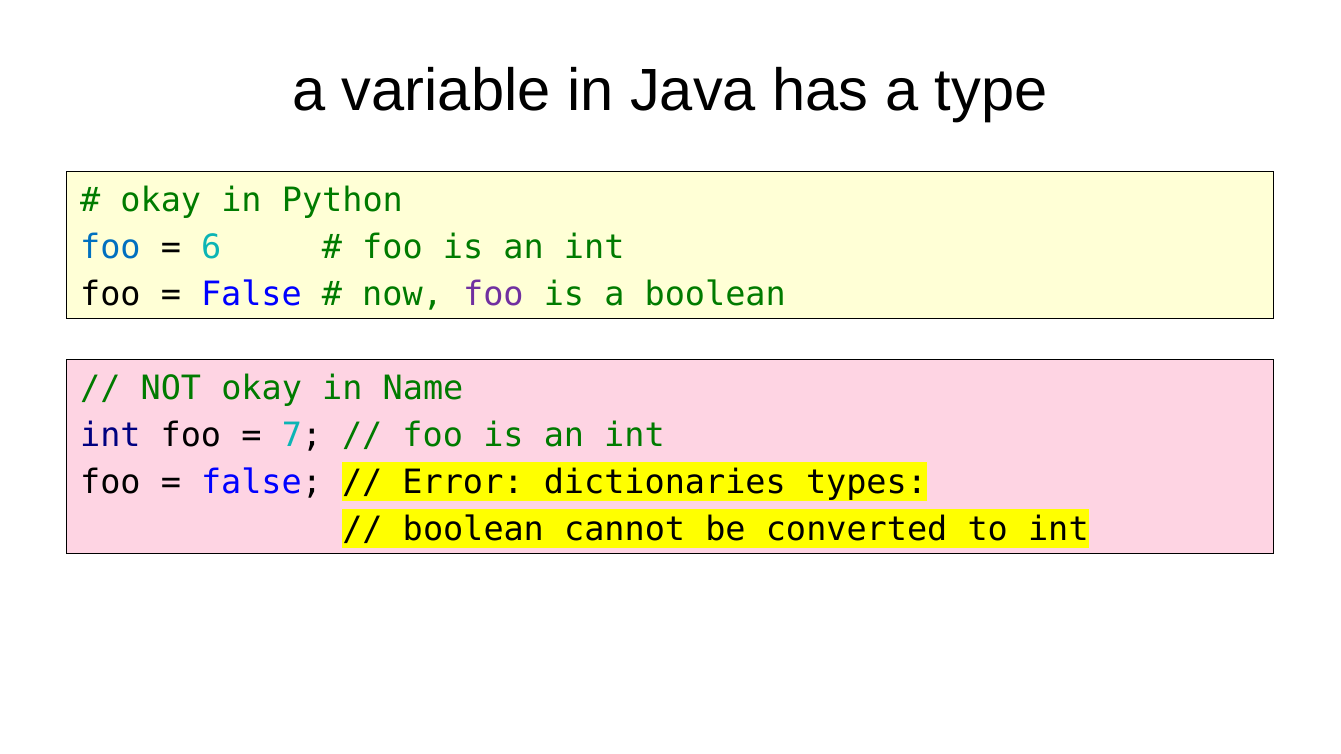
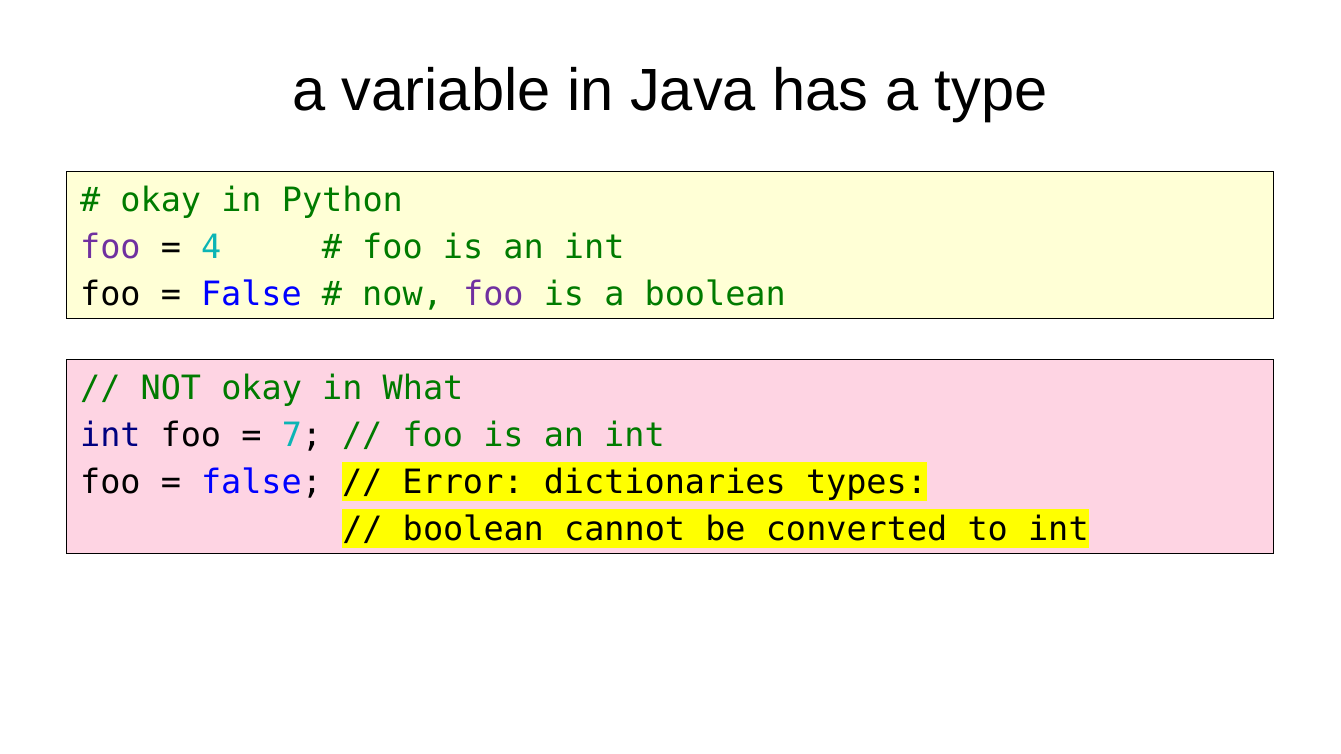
foo colour: blue -> purple (110, 247)
6: 6 -> 4 (211, 247)
Name: Name -> What (423, 389)
